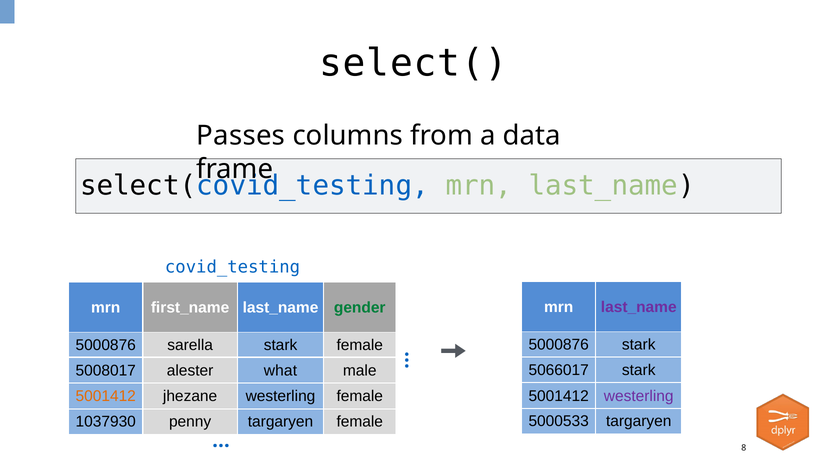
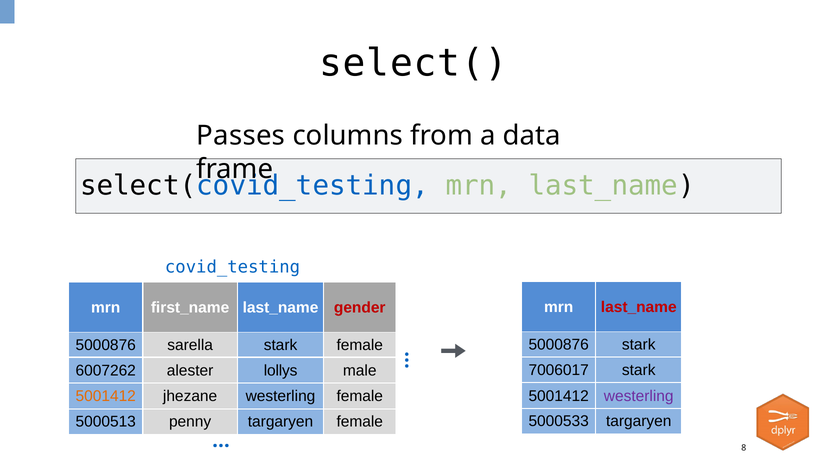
last_name colour: purple -> red (639, 307)
gender colour: green -> red (360, 308)
5066017: 5066017 -> 7006017 (559, 370)
5008017: 5008017 -> 6007262 (106, 371)
what: what -> lollys (281, 371)
1037930: 1037930 -> 5000513 (106, 422)
